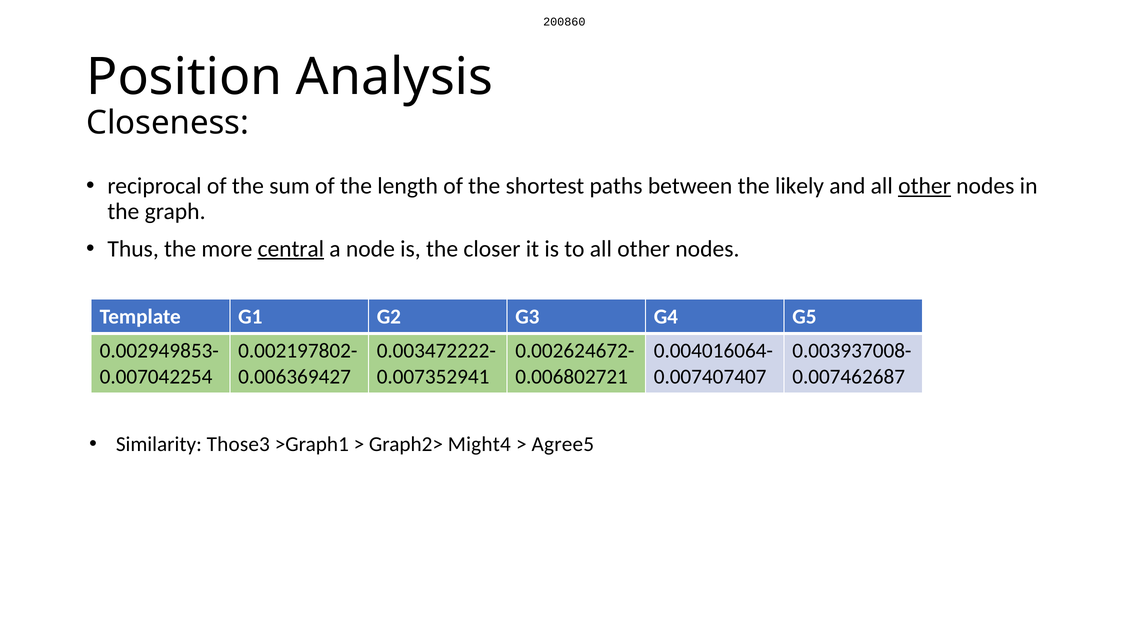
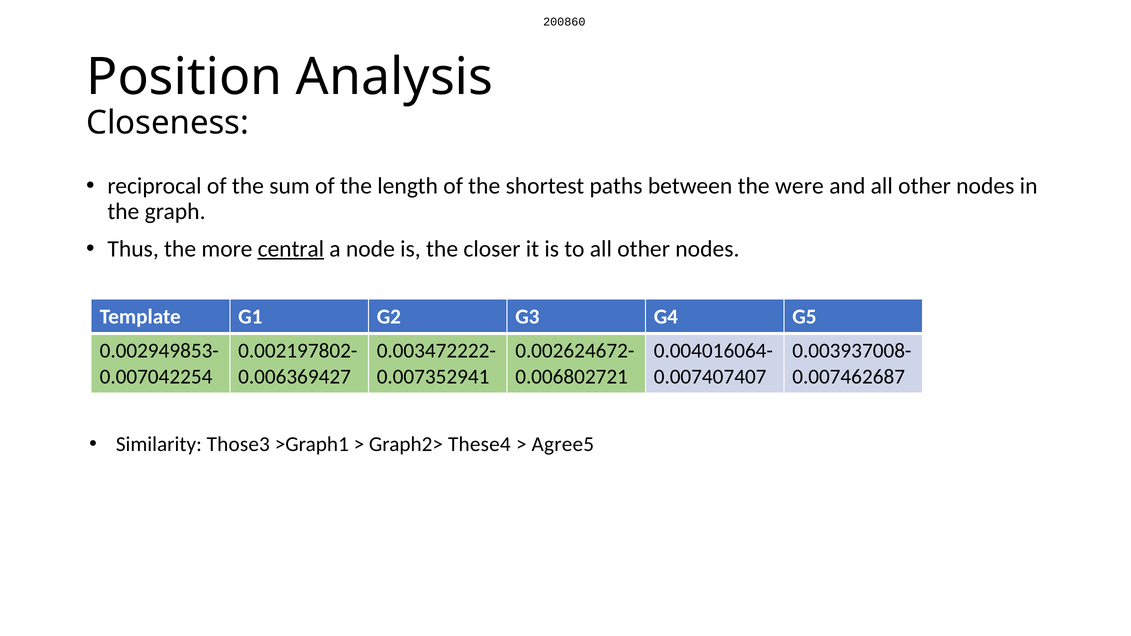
likely: likely -> were (799, 186)
other underline: present -> none (925, 186)
Might4: Might4 -> These4 (479, 445)
